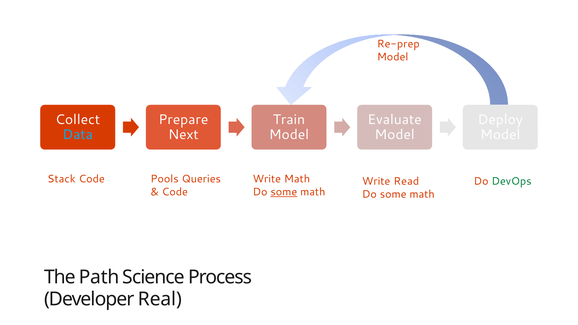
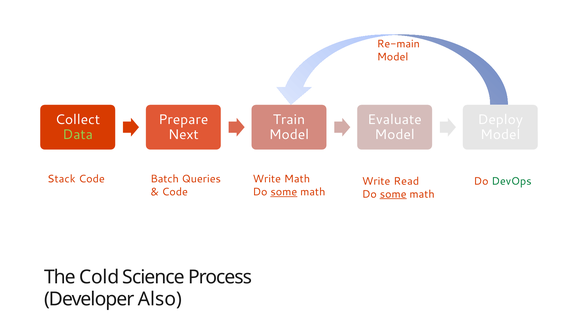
Re-prep: Re-prep -> Re-main (398, 44)
Data colour: light blue -> light green (78, 135)
Pools: Pools -> Batch (165, 179)
some underline: none -> present (393, 194)
Path: Path -> Cold (99, 277)
Real: Real -> Also (160, 299)
